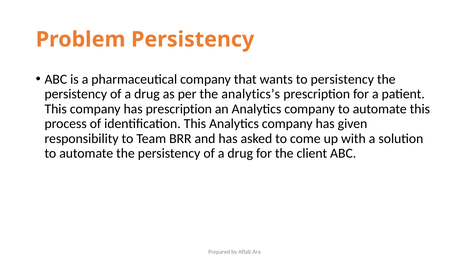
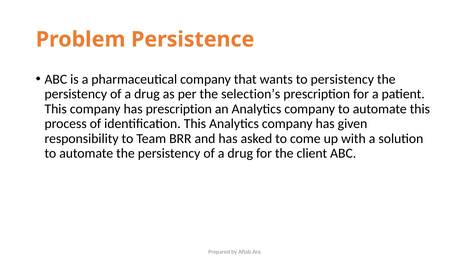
Problem Persistency: Persistency -> Persistence (193, 39)
analytics’s: analytics’s -> selection’s (251, 94)
